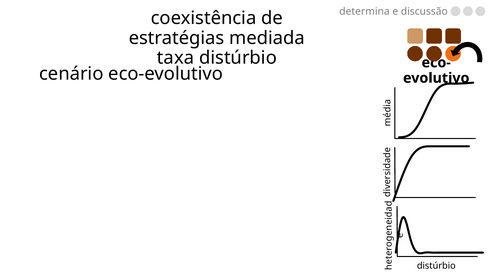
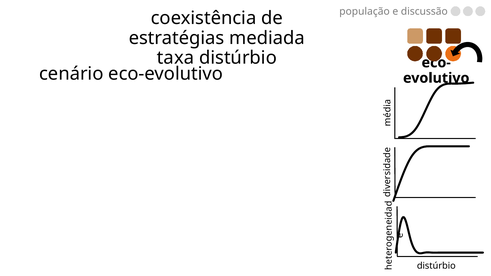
determina: determina -> população (365, 11)
